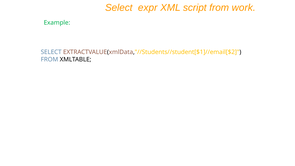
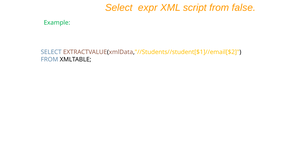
work: work -> false (244, 8)
